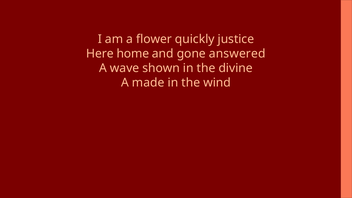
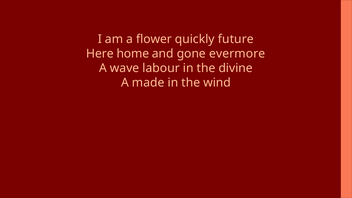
justice: justice -> future (236, 39)
answered: answered -> evermore (237, 54)
shown: shown -> labour (161, 68)
